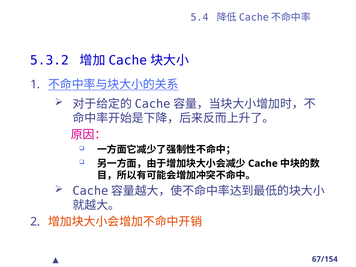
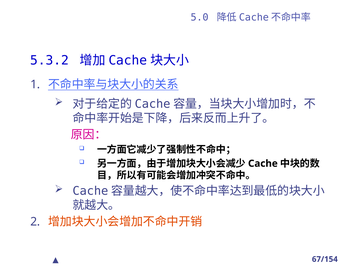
5.4: 5.4 -> 5.0 (200, 17)
